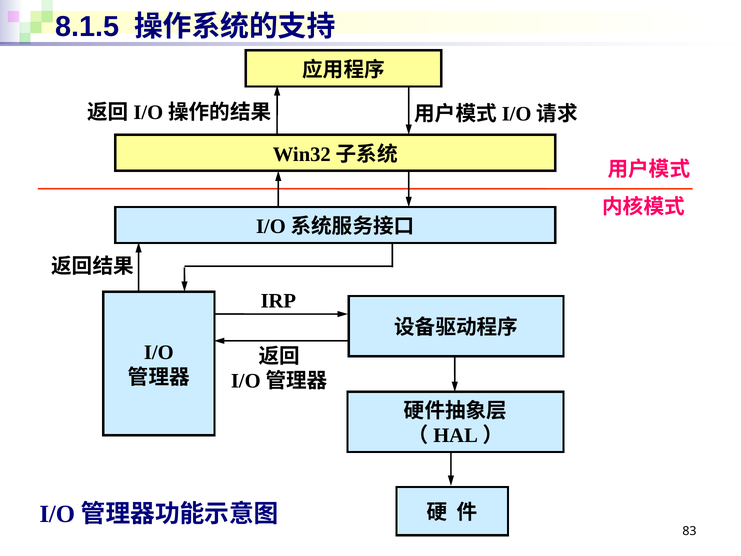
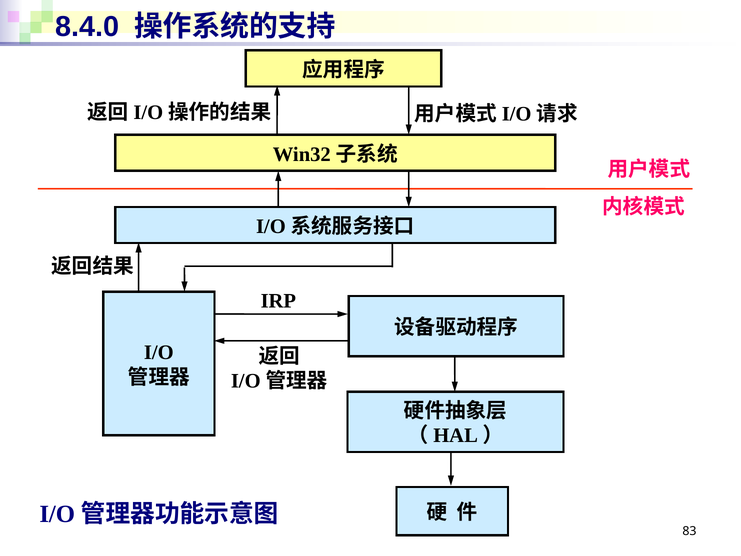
8.1.5: 8.1.5 -> 8.4.0 (87, 27)
